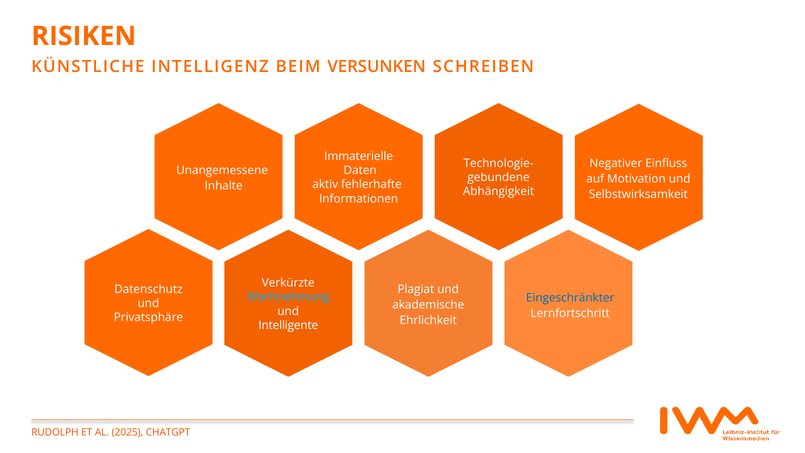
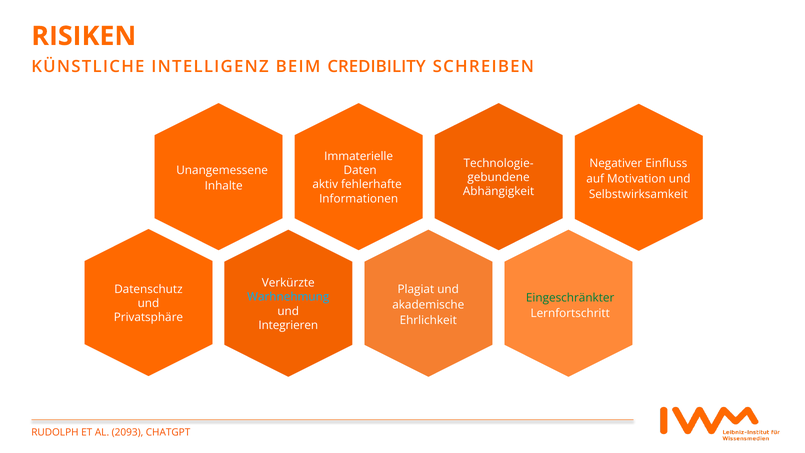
VERSUNKEN: VERSUNKEN -> CREDIBILITY (377, 67)
Eingeschränkter colour: blue -> green (570, 298)
Intelligente: Intelligente -> Integrieren (288, 325)
2025: 2025 -> 2093 (128, 432)
